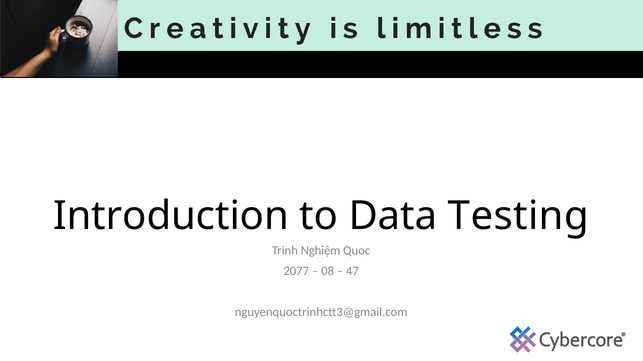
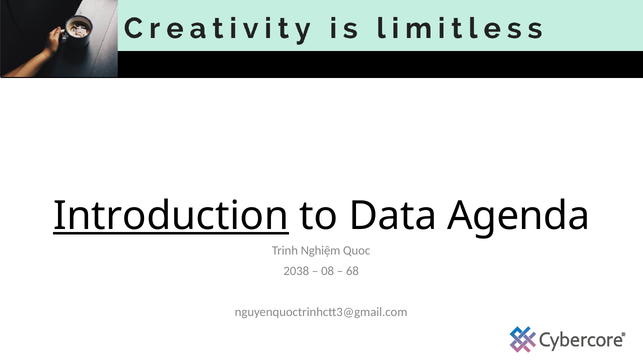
Introduction underline: none -> present (171, 216)
Testing: Testing -> Agenda (519, 216)
2077: 2077 -> 2038 (296, 272)
47: 47 -> 68 (352, 272)
